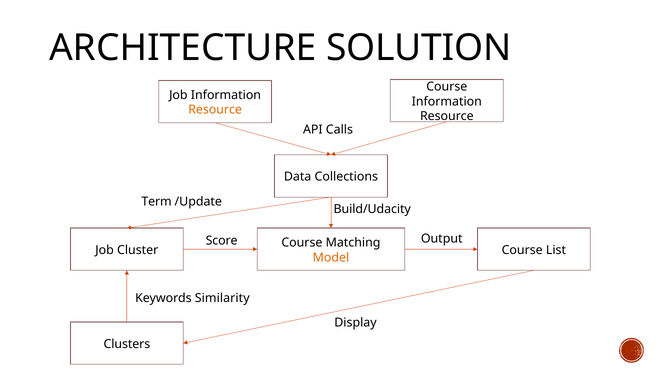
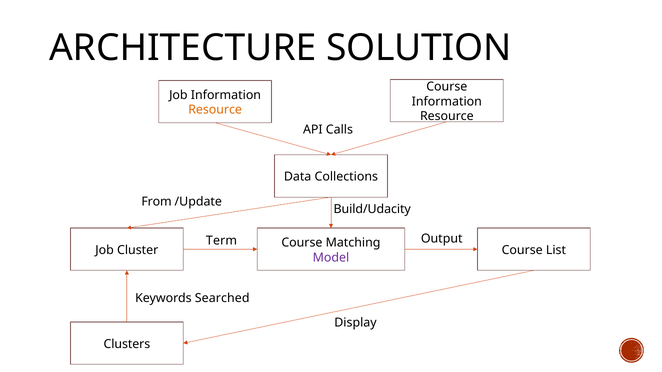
Term: Term -> From (157, 202)
Score: Score -> Term (221, 241)
Model colour: orange -> purple (331, 258)
Similarity: Similarity -> Searched (222, 299)
